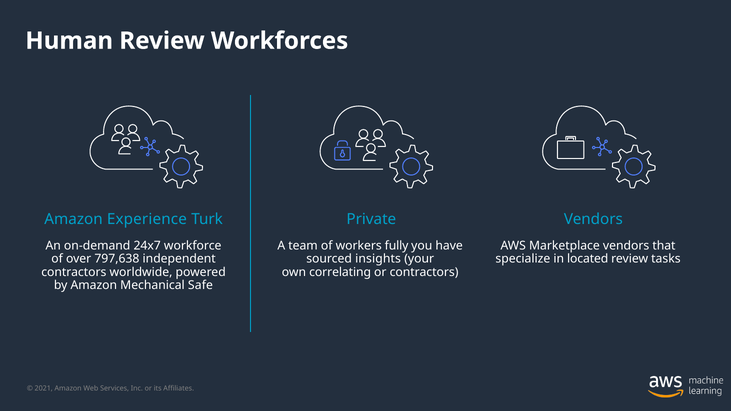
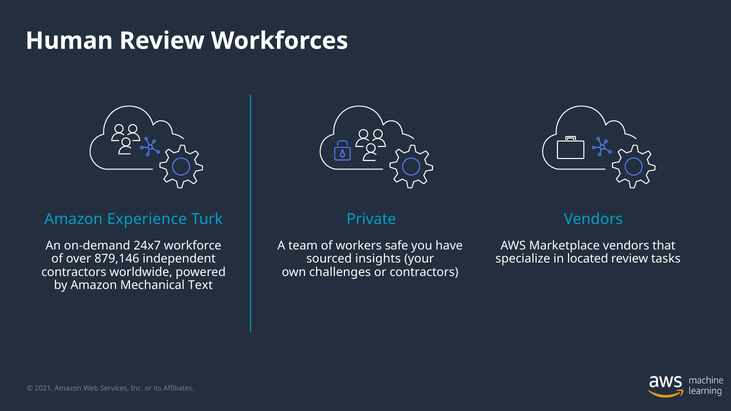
fully: fully -> safe (397, 246)
797,638: 797,638 -> 879,146 (117, 259)
correlating: correlating -> challenges (340, 272)
Safe: Safe -> Text (200, 285)
